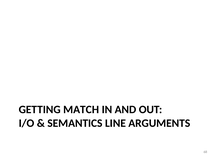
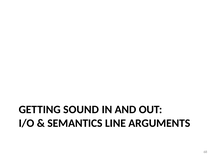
MATCH: MATCH -> SOUND (81, 110)
